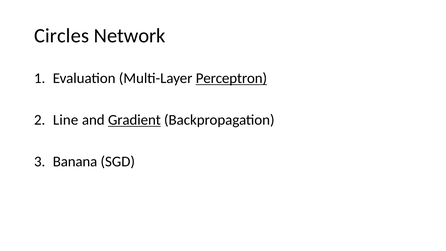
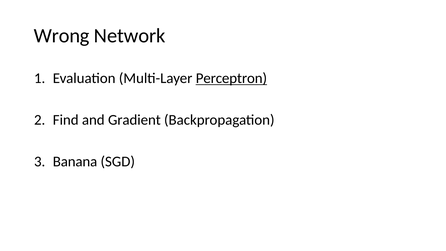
Circles: Circles -> Wrong (62, 36)
Line: Line -> Find (66, 120)
Gradient underline: present -> none (134, 120)
